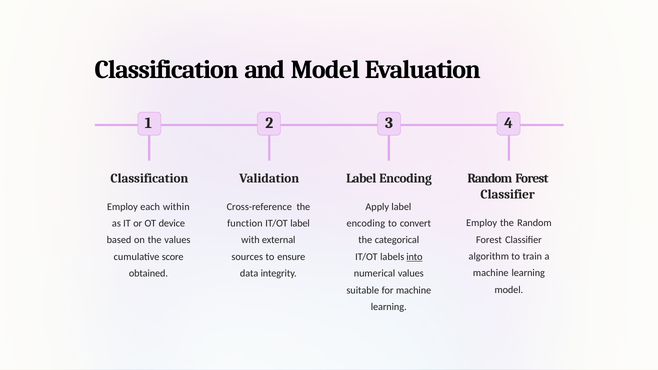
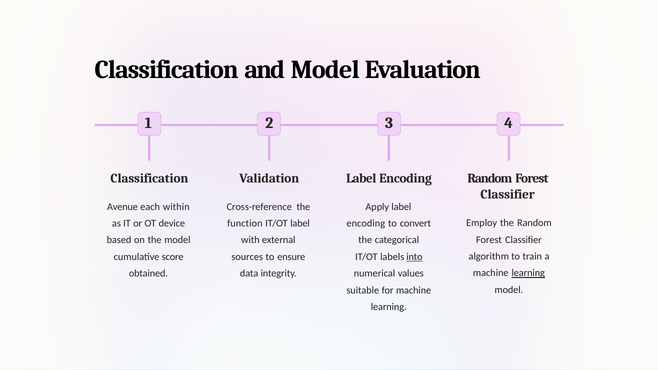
Employ: Employ -> Avenue (122, 207)
the values: values -> model (177, 240)
learning underline: none -> present (528, 273)
